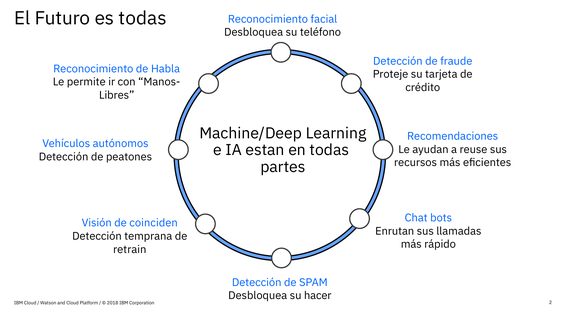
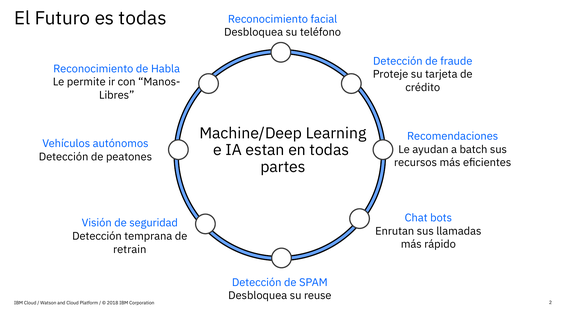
reuse: reuse -> batch (473, 150)
coinciden: coinciden -> seguridad (154, 223)
hacer: hacer -> reuse (318, 296)
